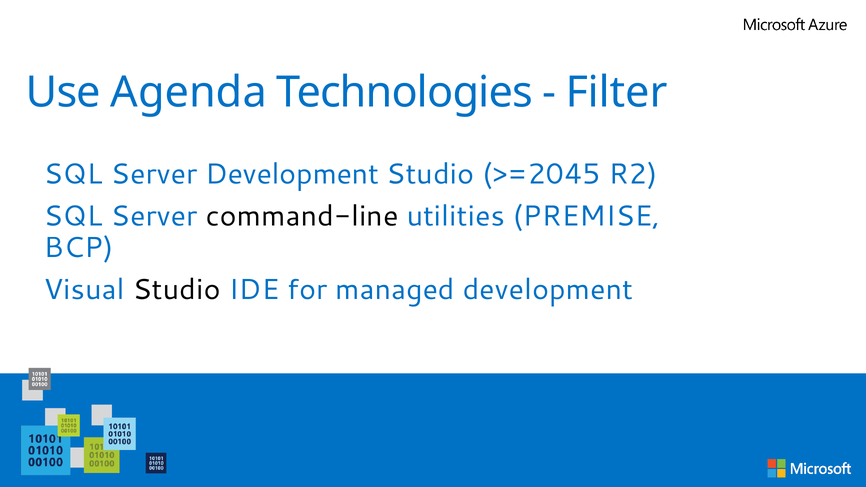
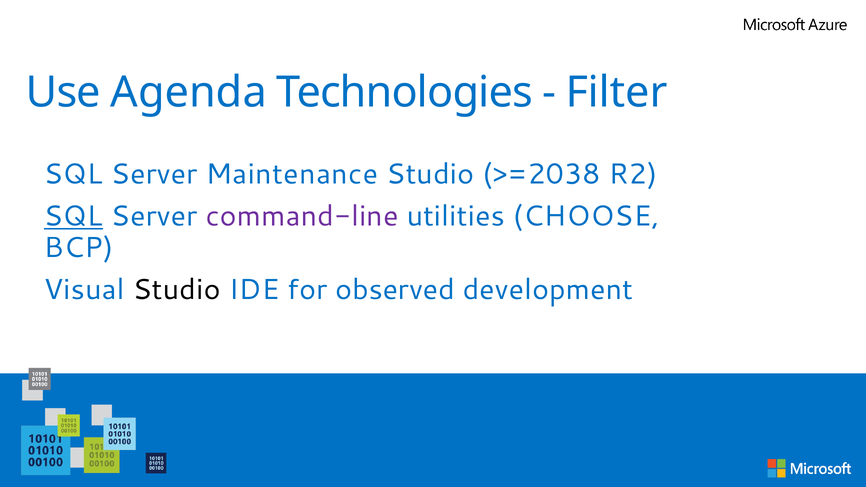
Server Development: Development -> Maintenance (292, 174)
>=2045: >=2045 -> >=2038 (541, 174)
SQL underline: none -> present (73, 216)
command-line colour: black -> purple (302, 216)
PREMISE: PREMISE -> CHOOSE (586, 216)
managed: managed -> observed (395, 290)
